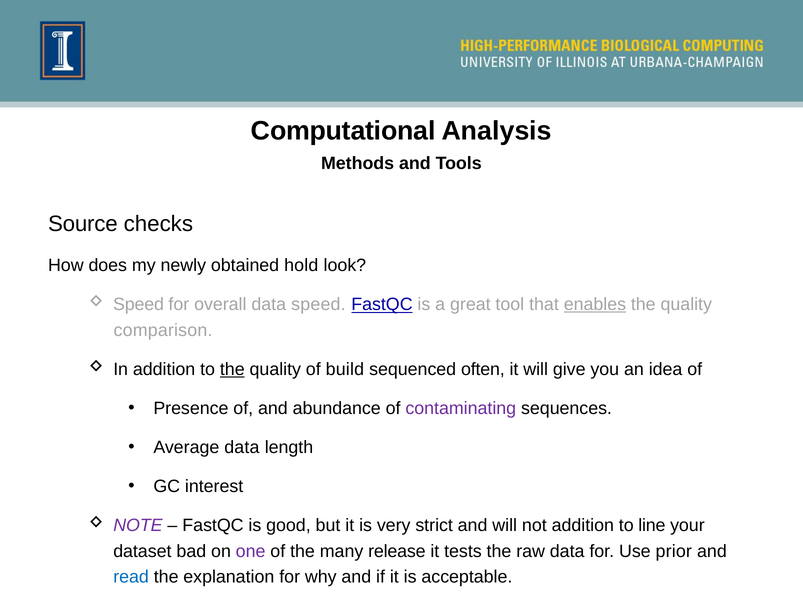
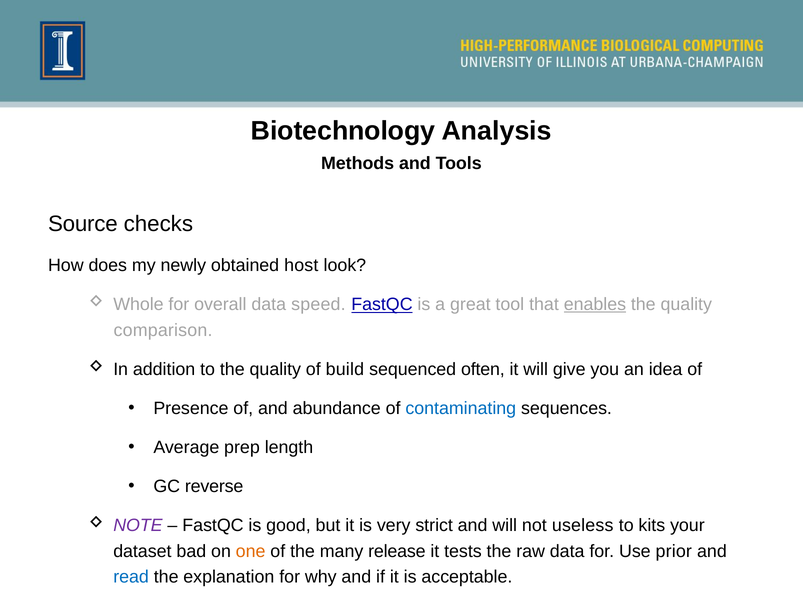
Computational: Computational -> Biotechnology (343, 131)
hold: hold -> host (301, 266)
Speed: Speed -> Whole (138, 305)
the underline: present -> none (232, 369)
contaminating colour: purple -> blue (461, 408)
Average data: data -> prep (242, 448)
interest: interest -> reverse (214, 487)
not addition: addition -> useless (583, 526)
line: line -> kits (652, 526)
one colour: purple -> orange (251, 551)
